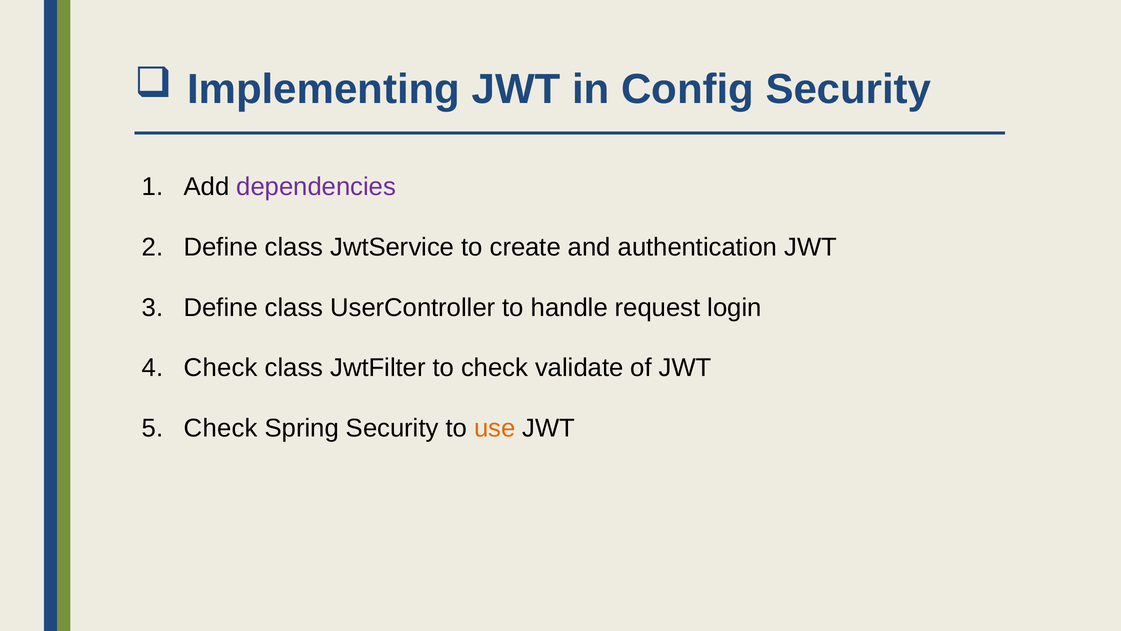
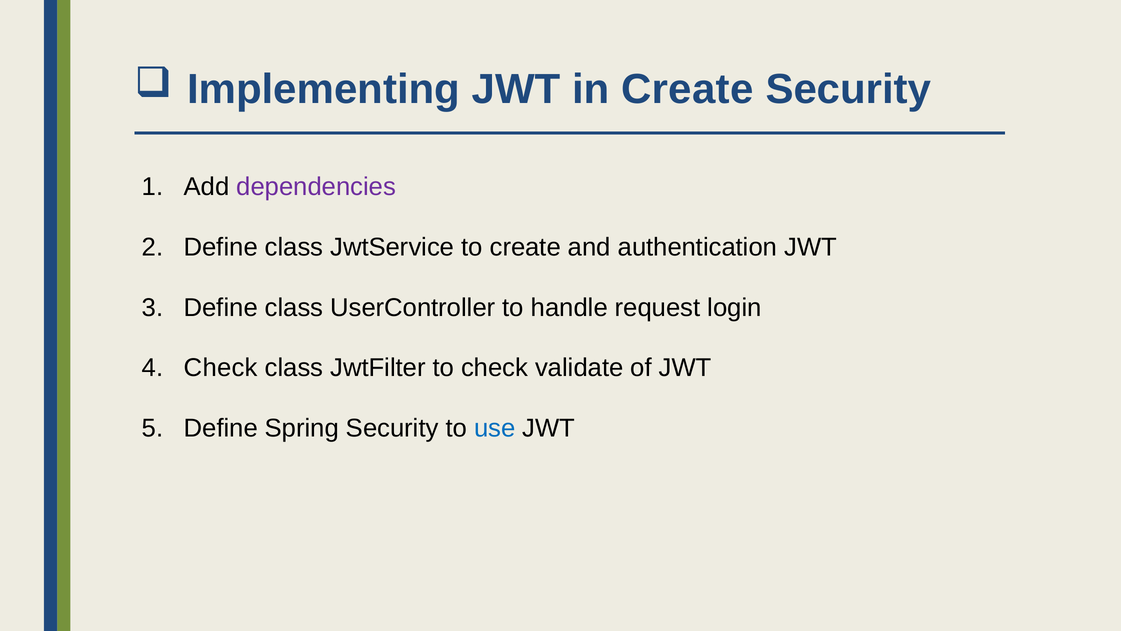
in Config: Config -> Create (687, 89)
Check: Check -> Define (221, 428)
use colour: orange -> blue (495, 428)
